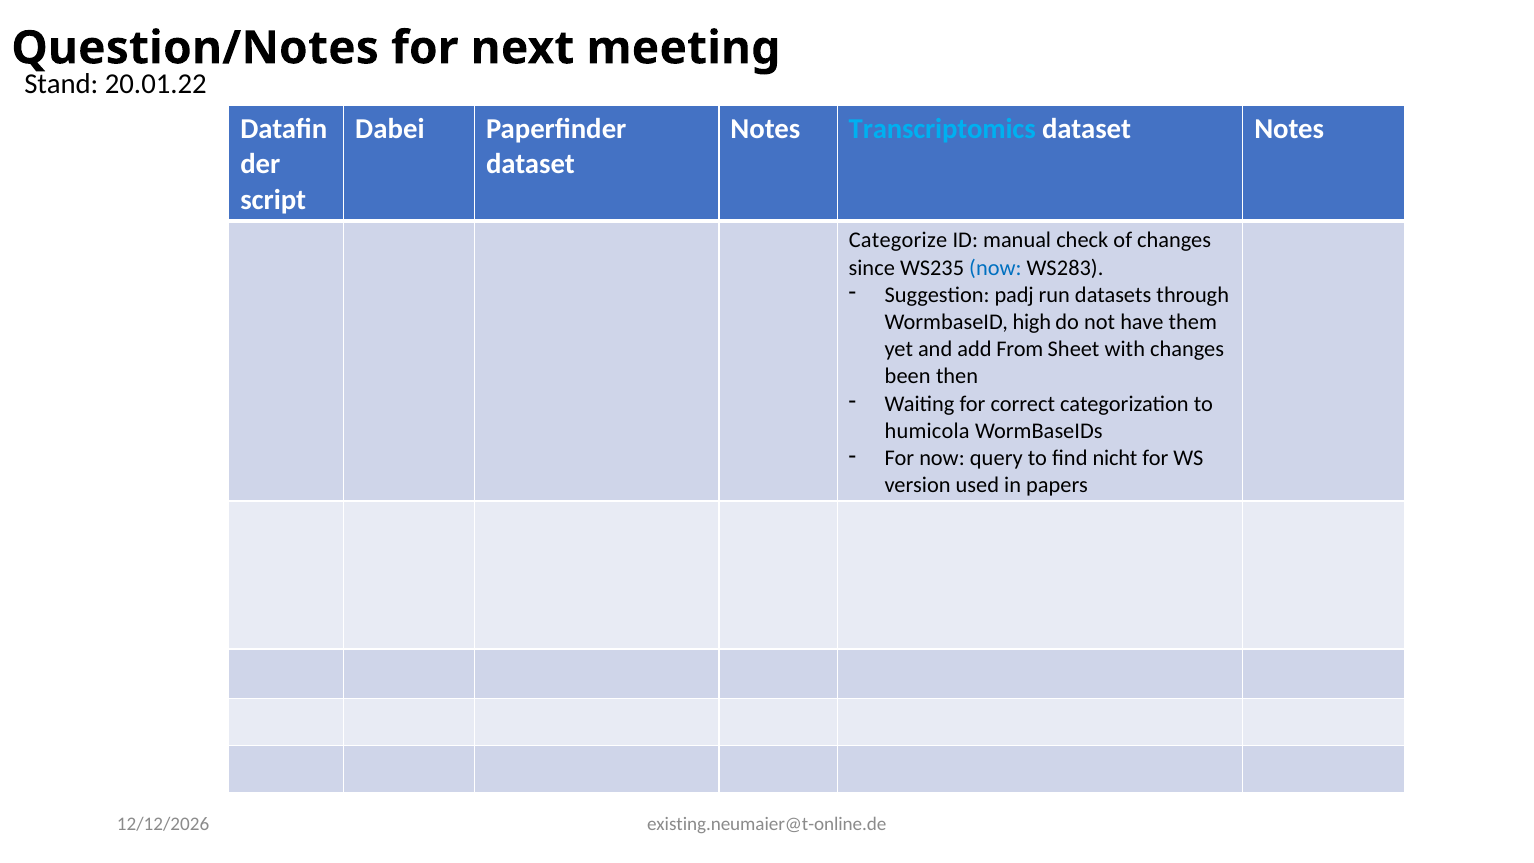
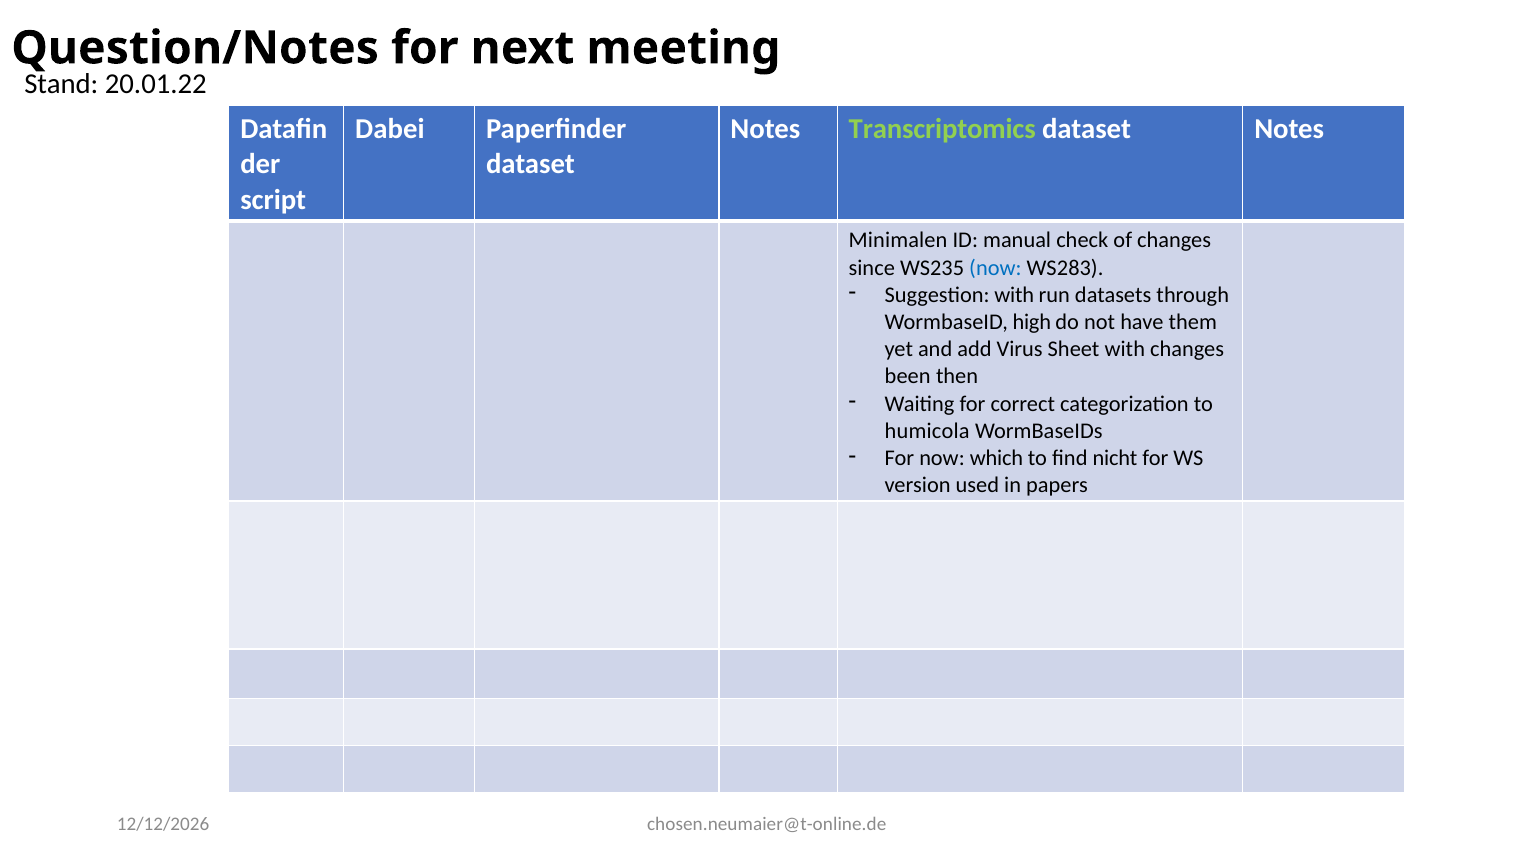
Transcriptomics colour: light blue -> light green (942, 129)
Categorize: Categorize -> Minimalen (898, 240)
Suggestion padj: padj -> with (1014, 295)
From: From -> Virus (1020, 349)
query: query -> which (996, 458)
existing.neumaier@t-online.de: existing.neumaier@t-online.de -> chosen.neumaier@t-online.de (767, 824)
